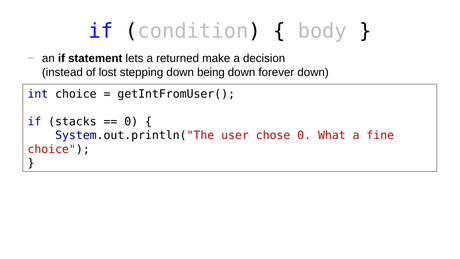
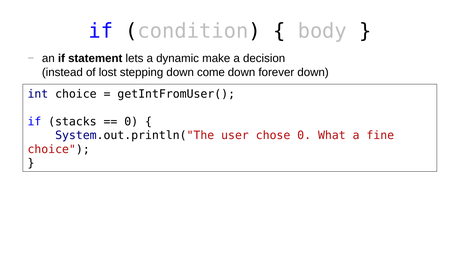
returned: returned -> dynamic (178, 58)
being: being -> come (211, 72)
